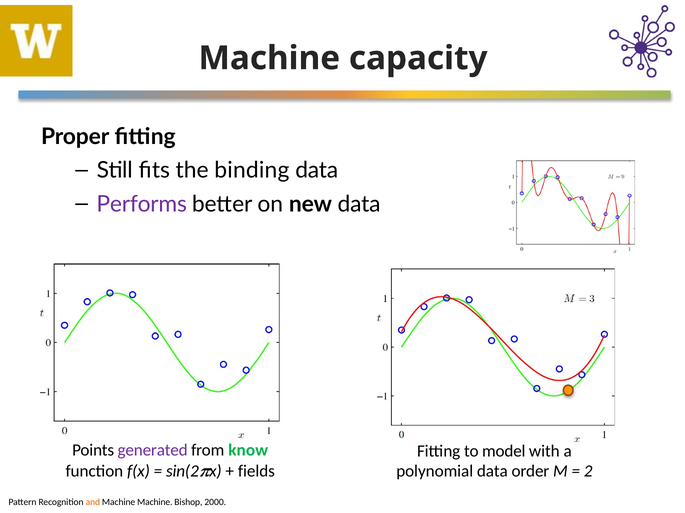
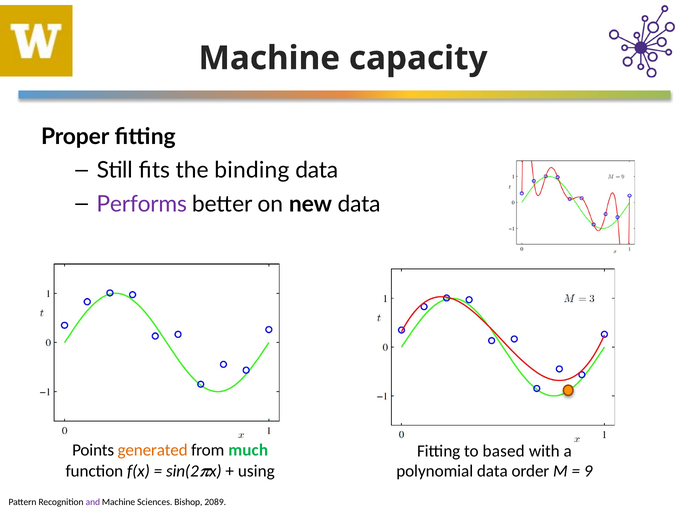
generated colour: purple -> orange (153, 451)
know: know -> much (248, 451)
model: model -> based (504, 452)
fields: fields -> using (256, 472)
2: 2 -> 9 (588, 472)
and colour: orange -> purple (93, 503)
Machine Machine: Machine -> Sciences (155, 503)
2000: 2000 -> 2089 (215, 503)
